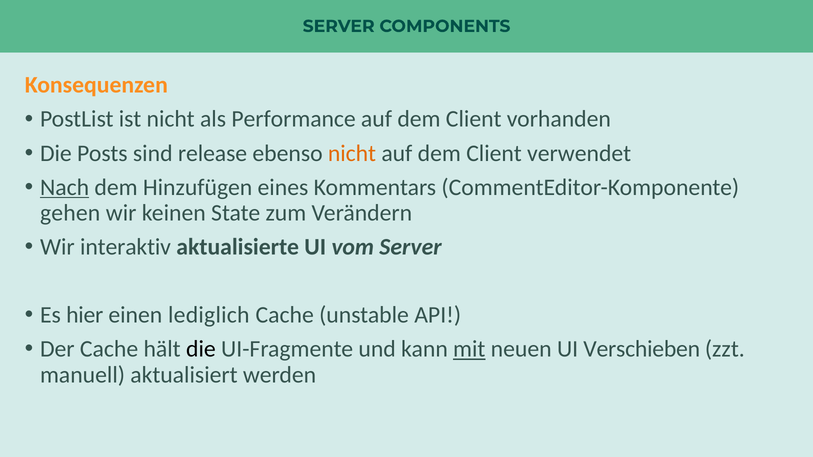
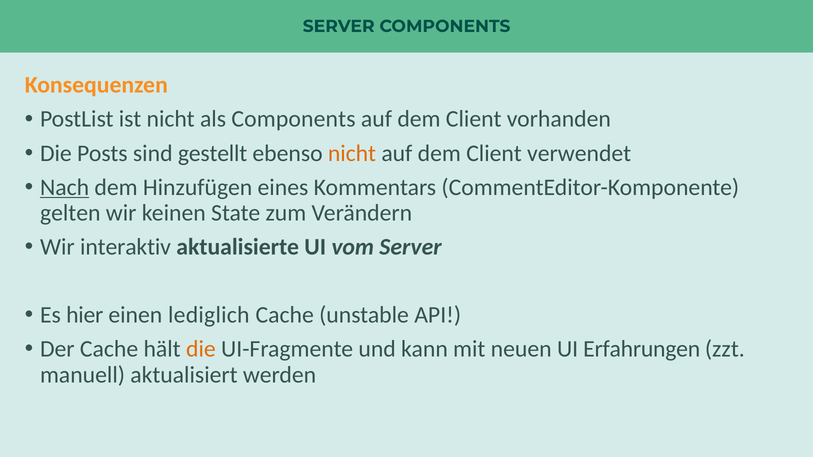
als Performance: Performance -> Components (293, 119)
release: release -> gestellt (213, 153)
gehen: gehen -> gelten (70, 213)
die colour: black -> orange (201, 349)
mit underline: present -> none (469, 349)
Verschieben: Verschieben -> Erfahrungen (642, 349)
